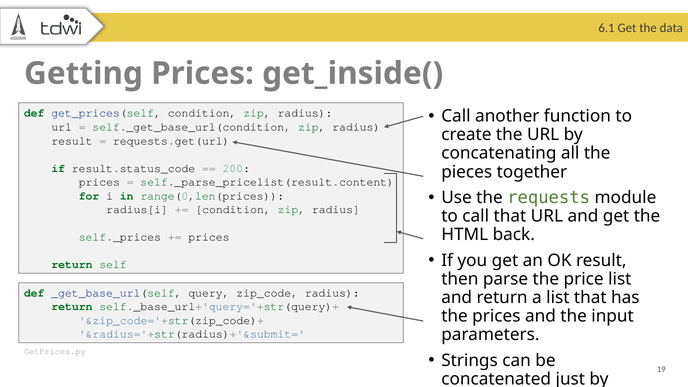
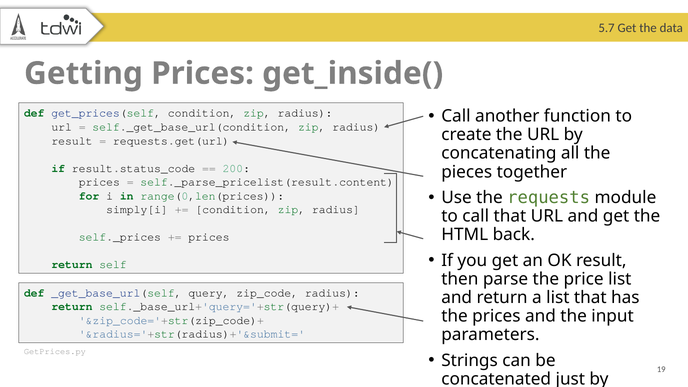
6.1: 6.1 -> 5.7 (607, 28)
radius[i: radius[i -> simply[i (137, 209)
